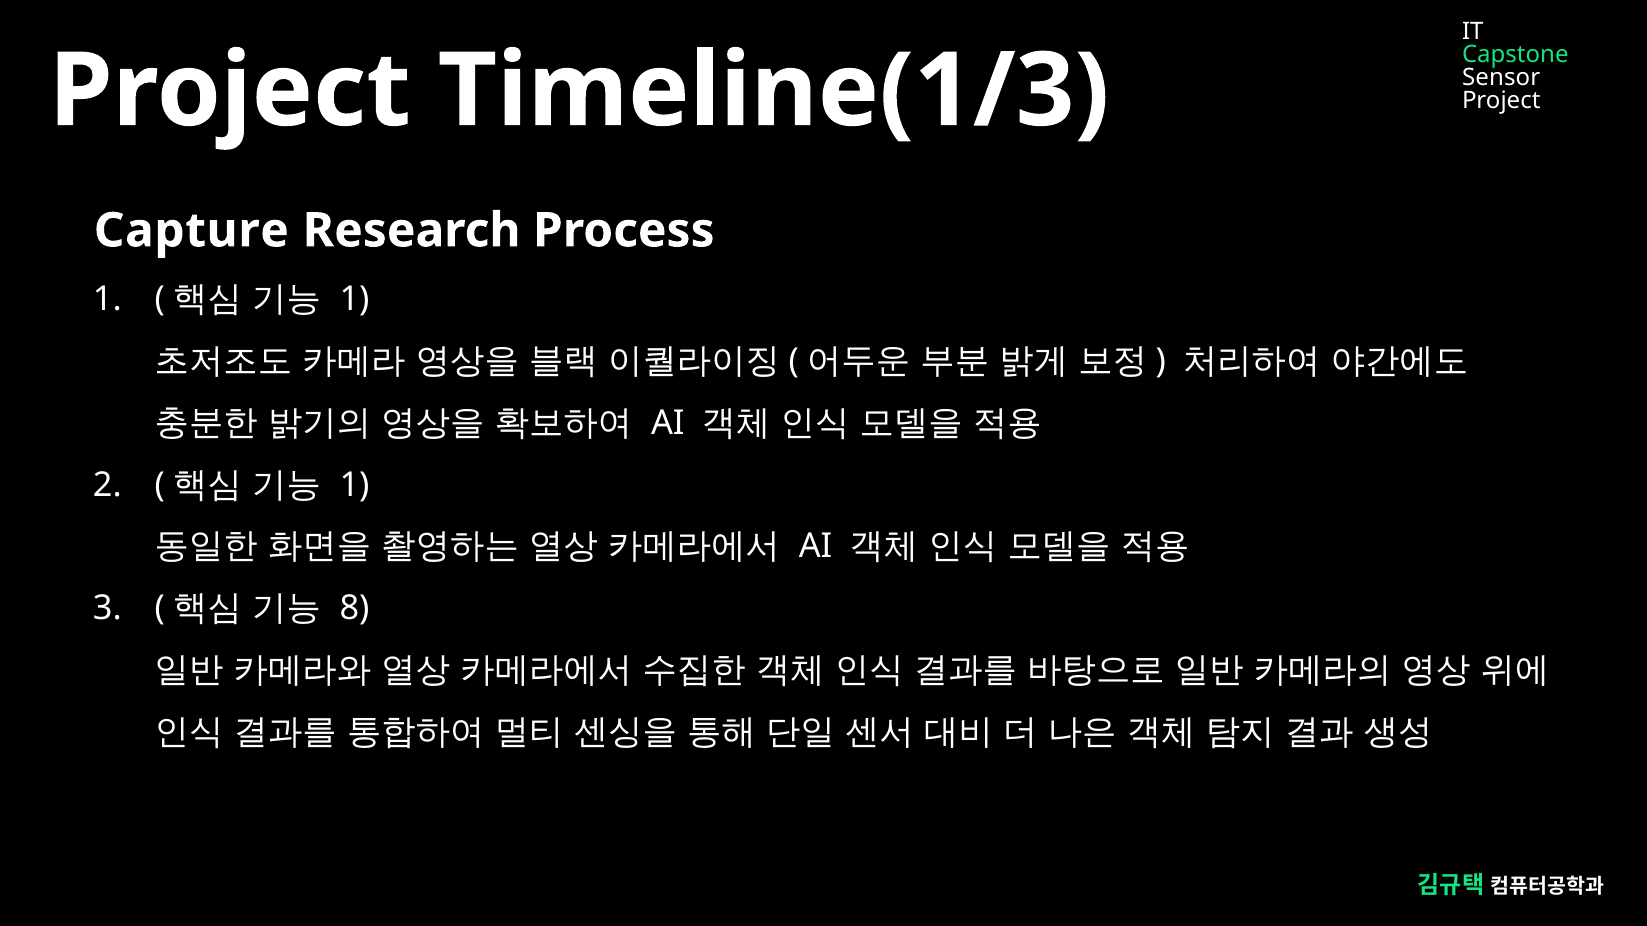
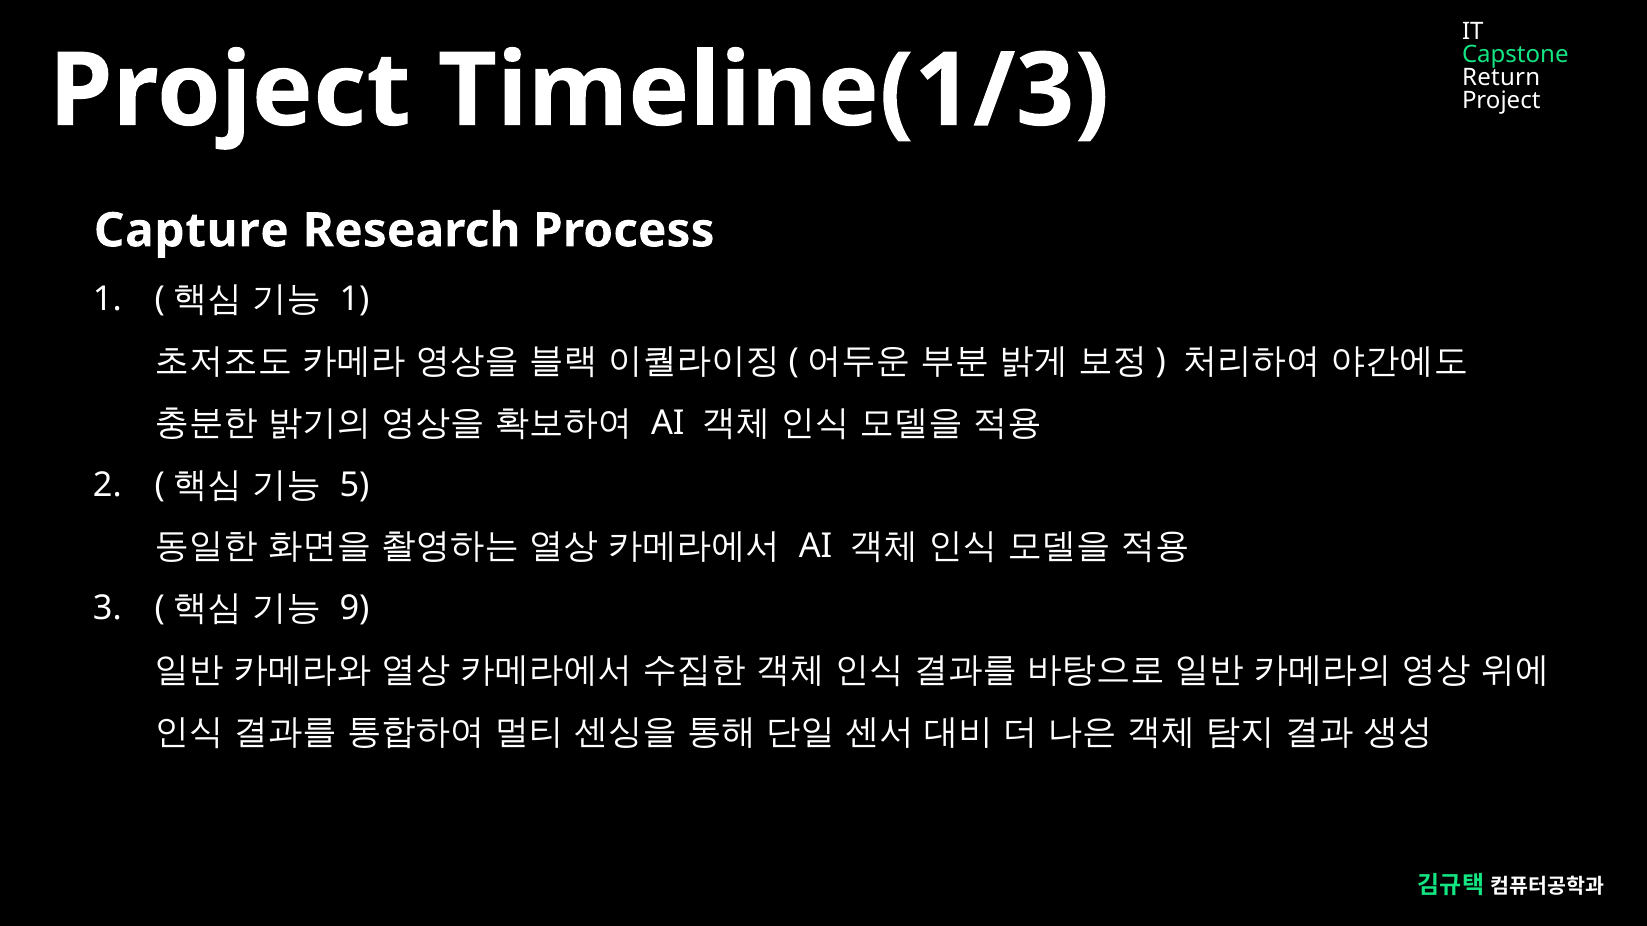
Sensor: Sensor -> Return (1501, 78)
1: 1 -> 5 (354, 485)
8: 8 -> 9 (354, 609)
